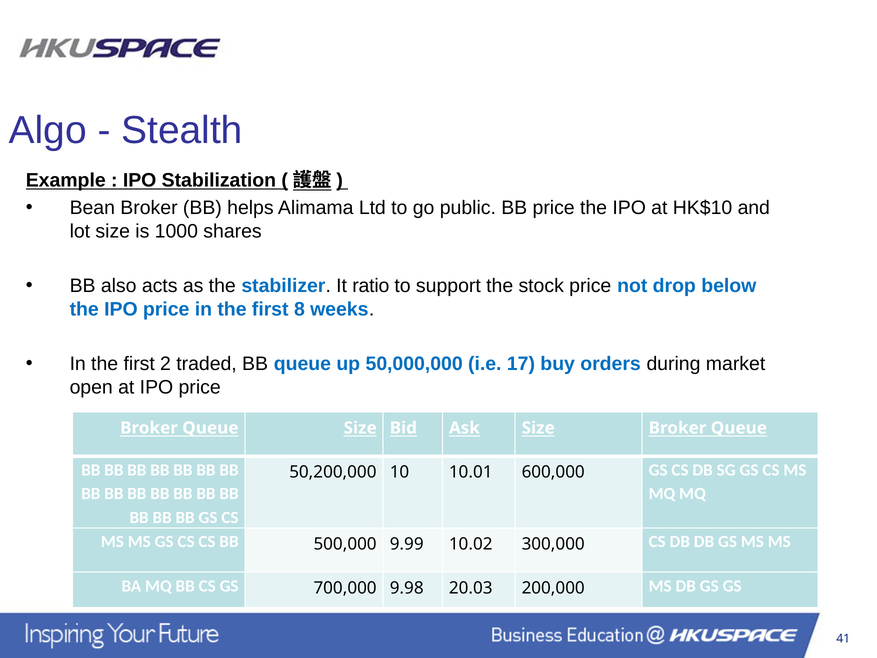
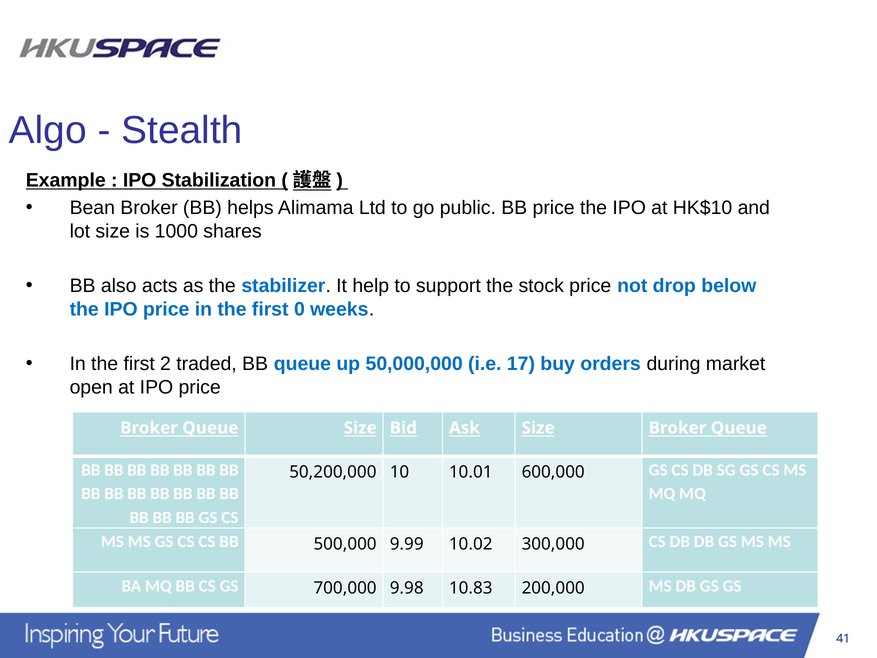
ratio: ratio -> help (371, 286)
8: 8 -> 0 (299, 309)
20.03: 20.03 -> 10.83 (471, 588)
